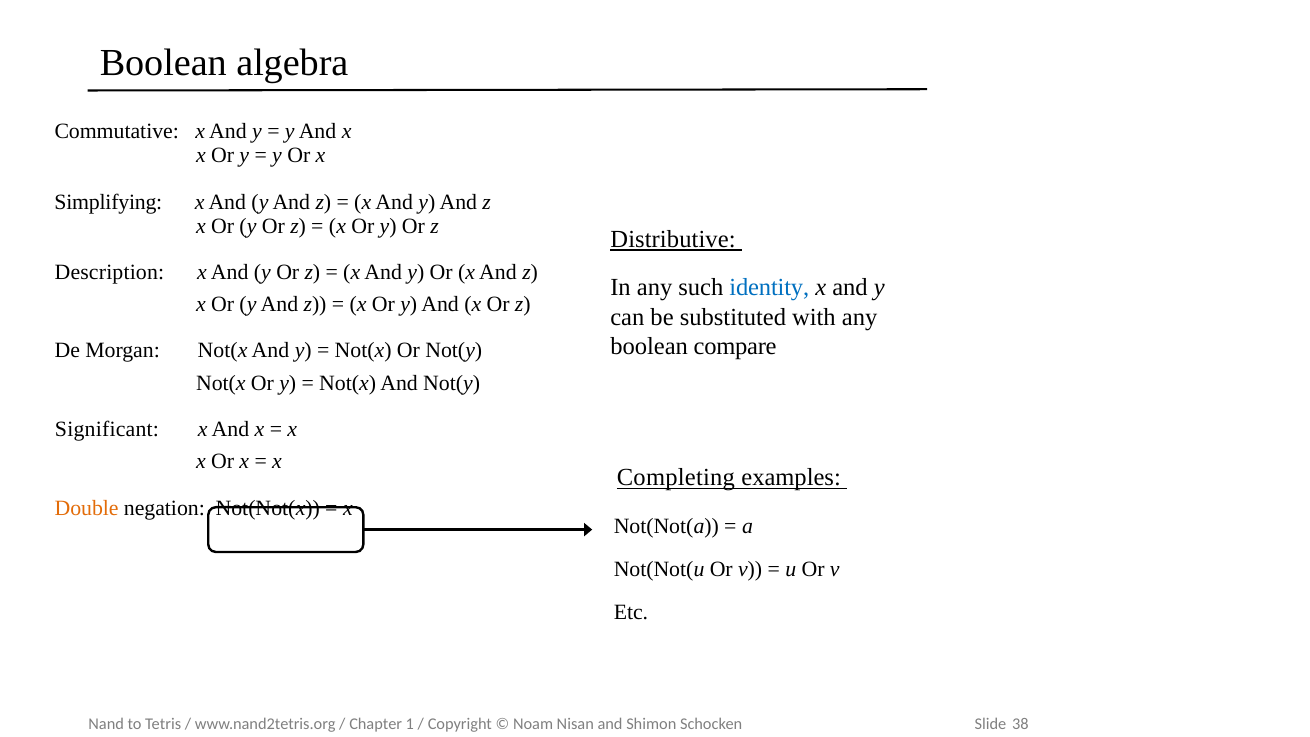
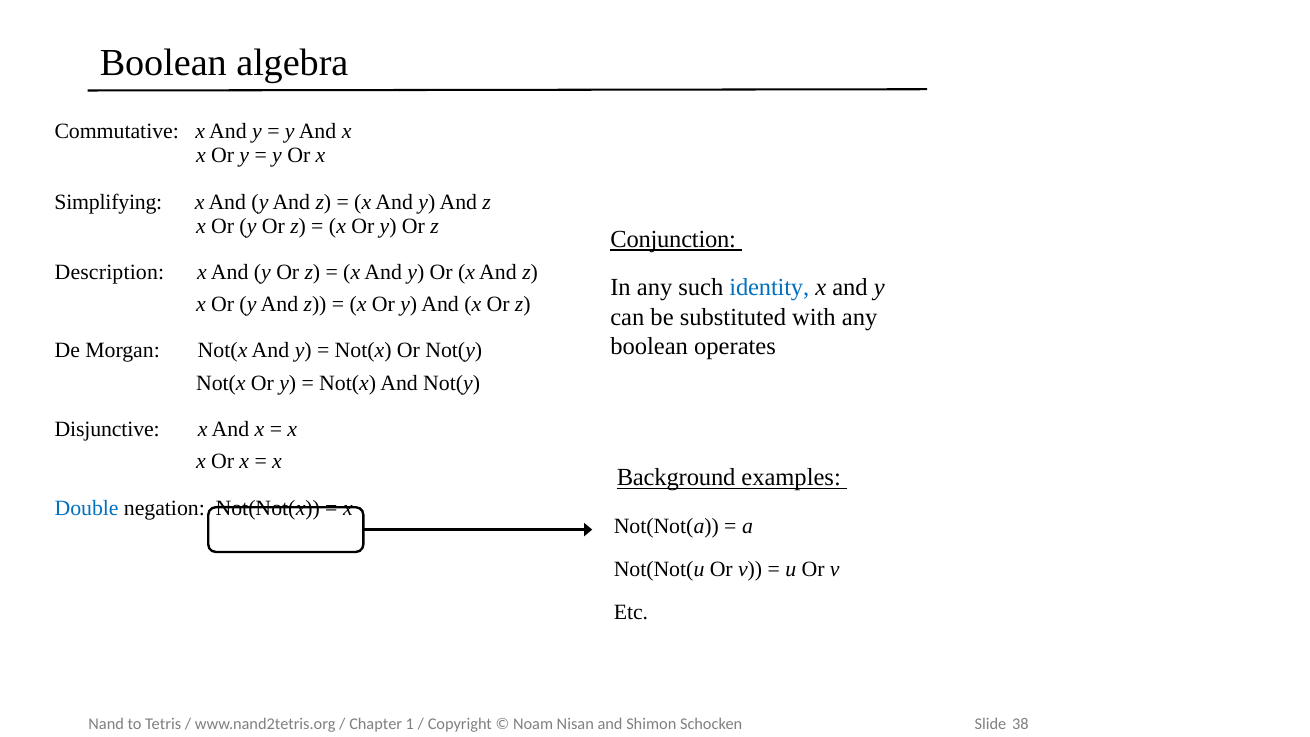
Distributive: Distributive -> Conjunction (673, 239)
compare: compare -> operates (735, 347)
Significant: Significant -> Disjunctive (107, 429)
Completing: Completing -> Background (676, 477)
Double colour: orange -> blue (87, 508)
